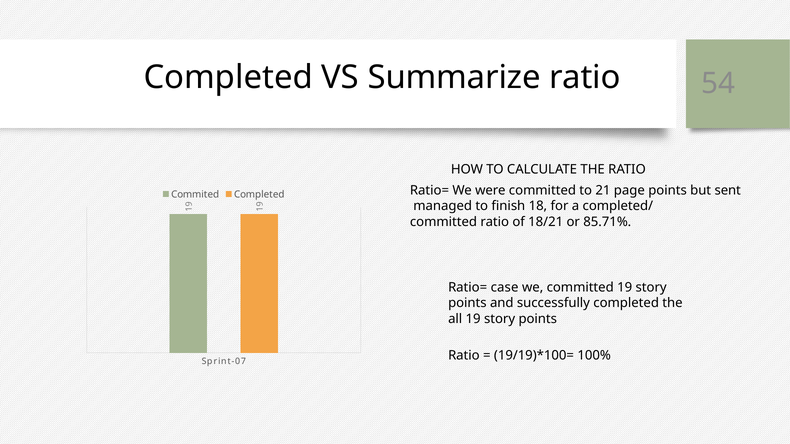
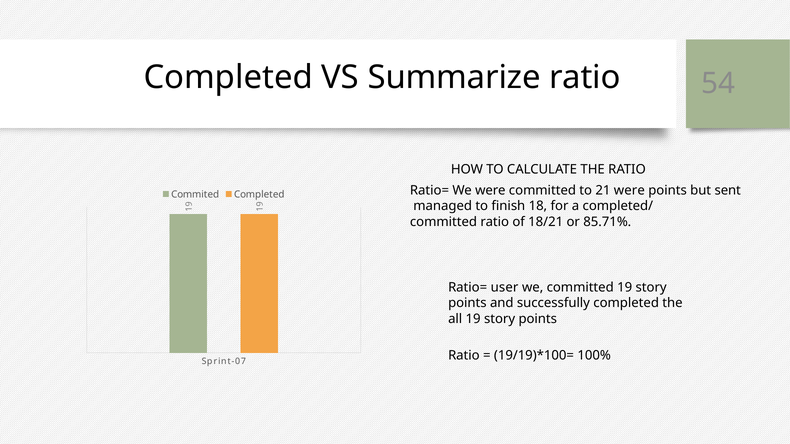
21 page: page -> were (629, 190)
case: case -> user (505, 288)
